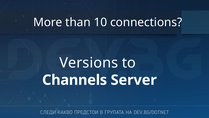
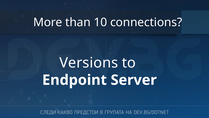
Channels: Channels -> Endpoint (75, 80)
